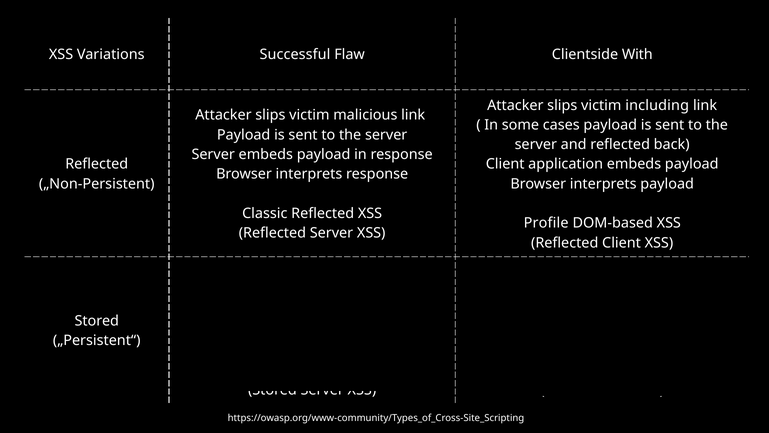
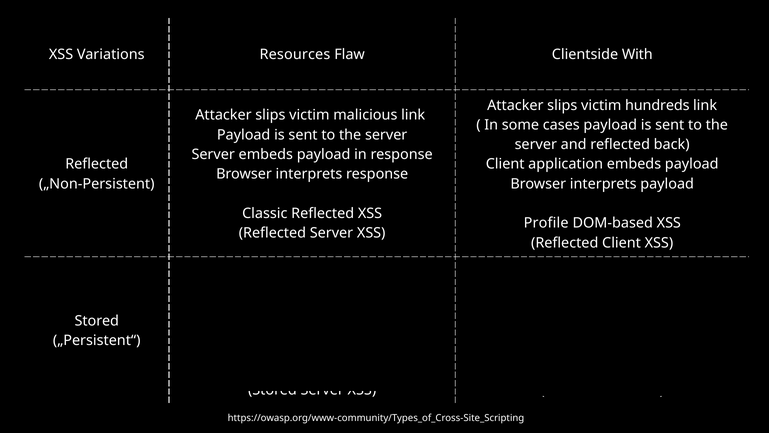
Successful: Successful -> Resources (295, 54)
including: including -> hundreds (657, 105)
